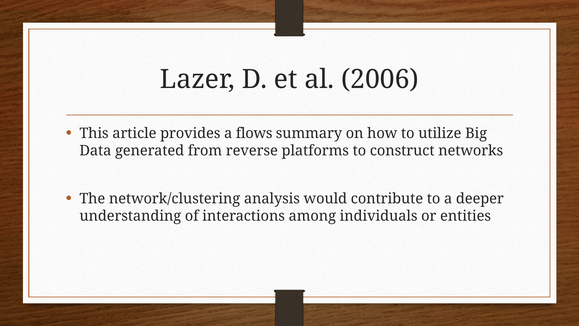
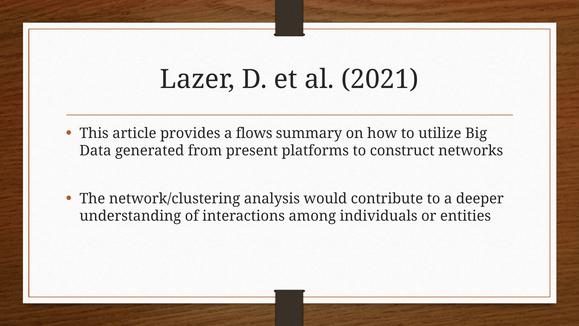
2006: 2006 -> 2021 (380, 79)
reverse: reverse -> present (252, 151)
